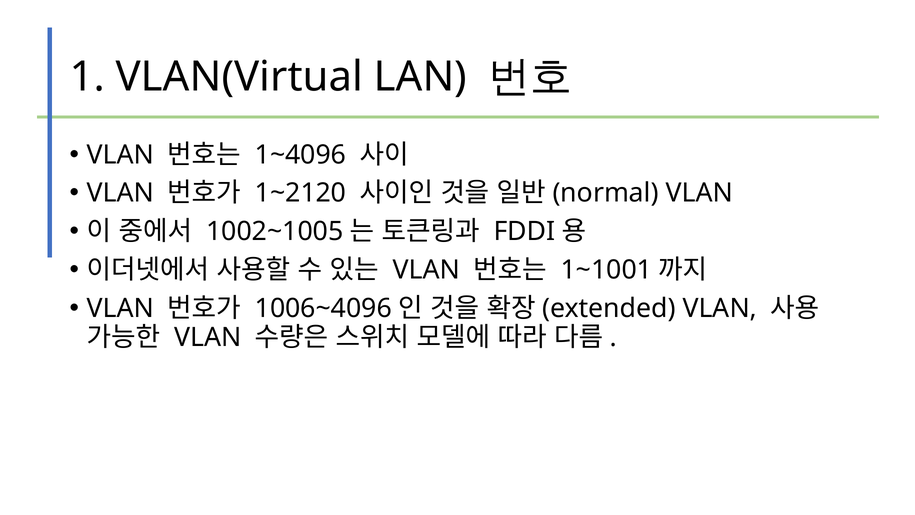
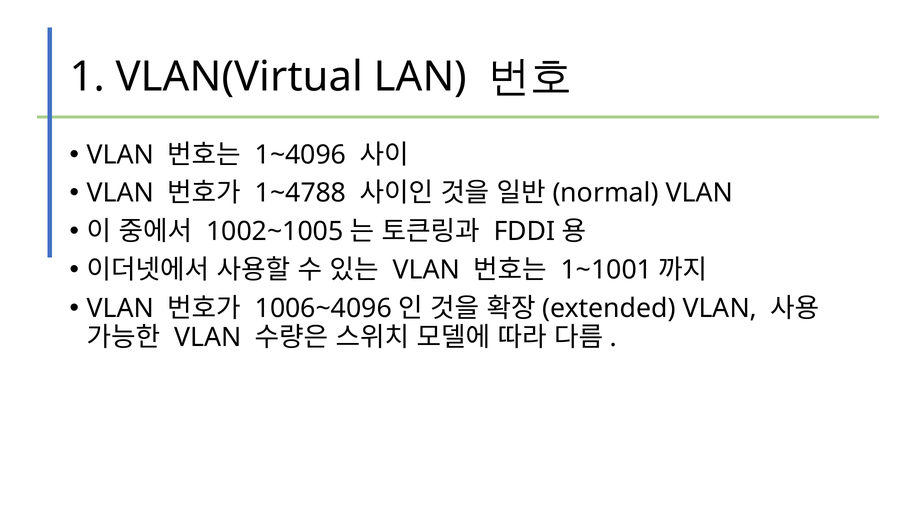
1~2120: 1~2120 -> 1~4788 (301, 193)
